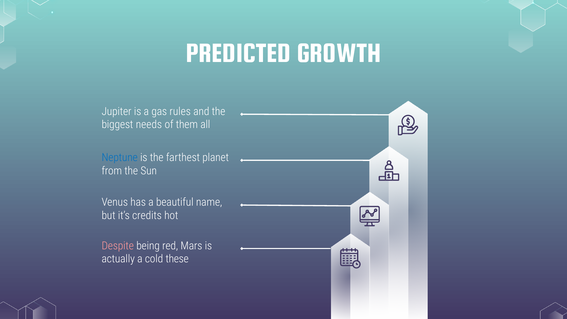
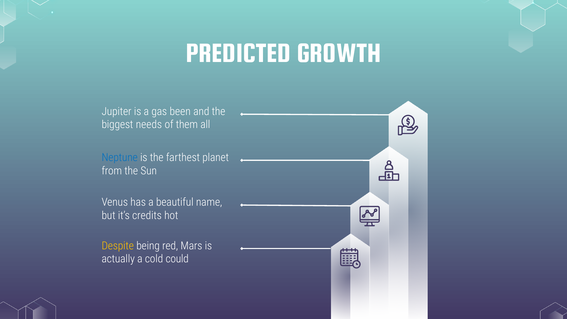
rules: rules -> been (180, 111)
Despite colour: pink -> yellow (118, 246)
these: these -> could (177, 259)
